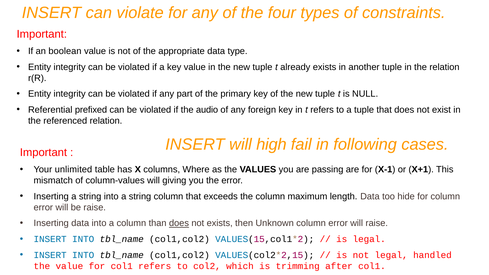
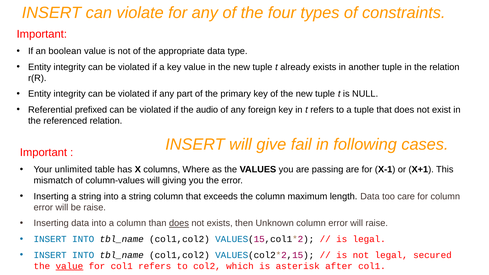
high: high -> give (271, 144)
hide: hide -> care (406, 196)
handled: handled -> secured (432, 255)
value underline: none -> present (69, 266)
trimming: trimming -> asterisk (298, 266)
